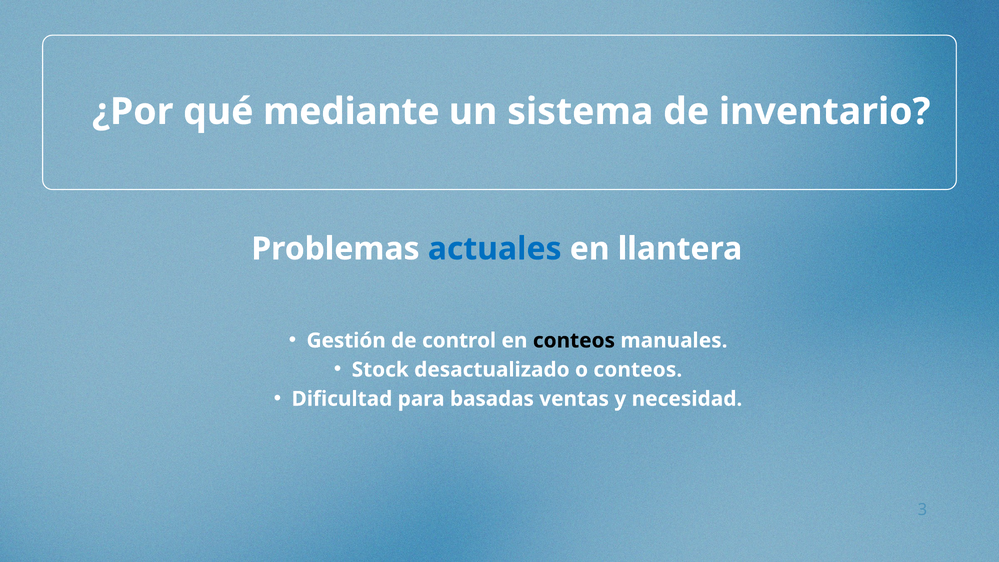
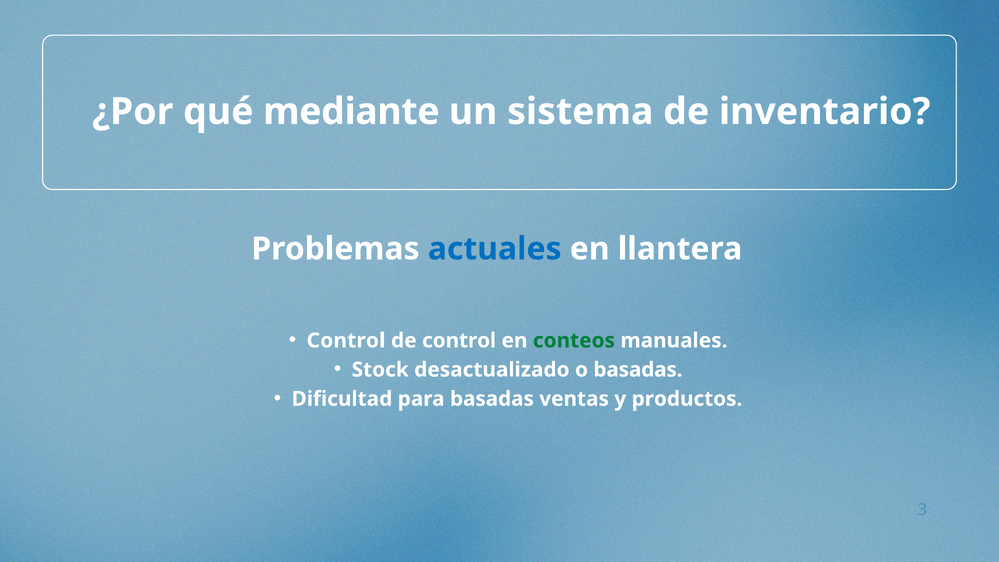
Gestión: Gestión -> Control (346, 341)
conteos colour: black -> green (574, 341)
o conteos: conteos -> basadas (638, 370)
necesidad: necesidad -> productos (687, 399)
